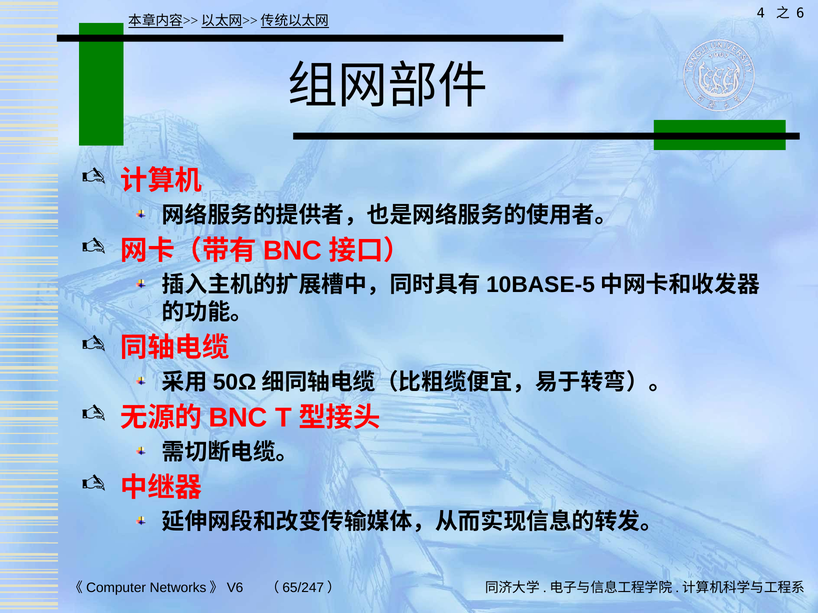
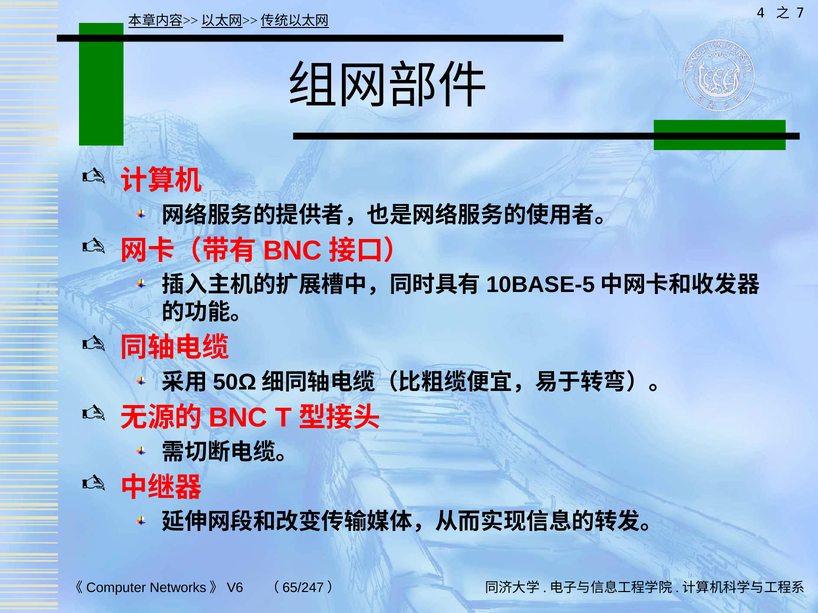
6: 6 -> 7 (800, 13)
